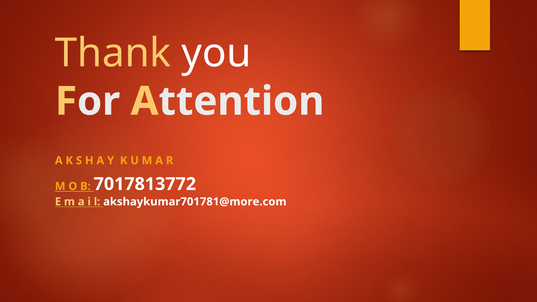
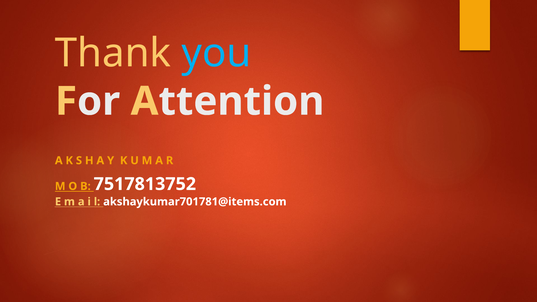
you colour: white -> light blue (216, 53)
7017813772: 7017813772 -> 7517813752 (145, 184)
akshaykumar701781@more.com: akshaykumar701781@more.com -> akshaykumar701781@items.com (195, 202)
